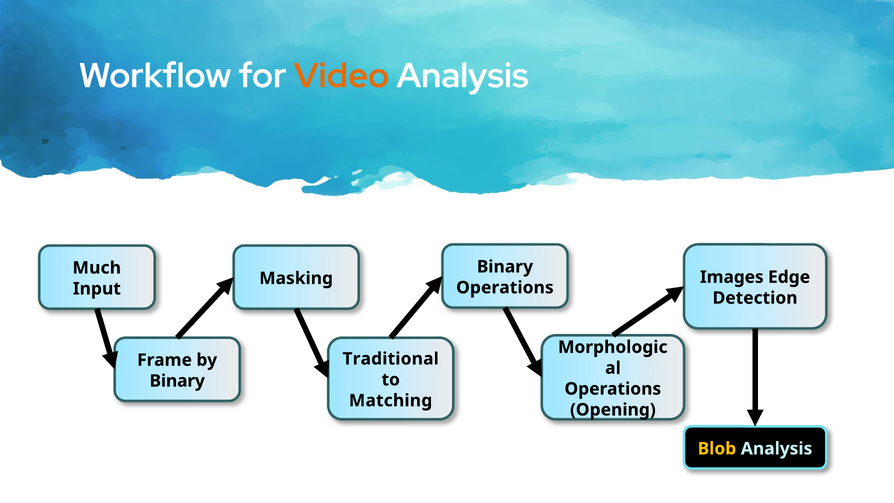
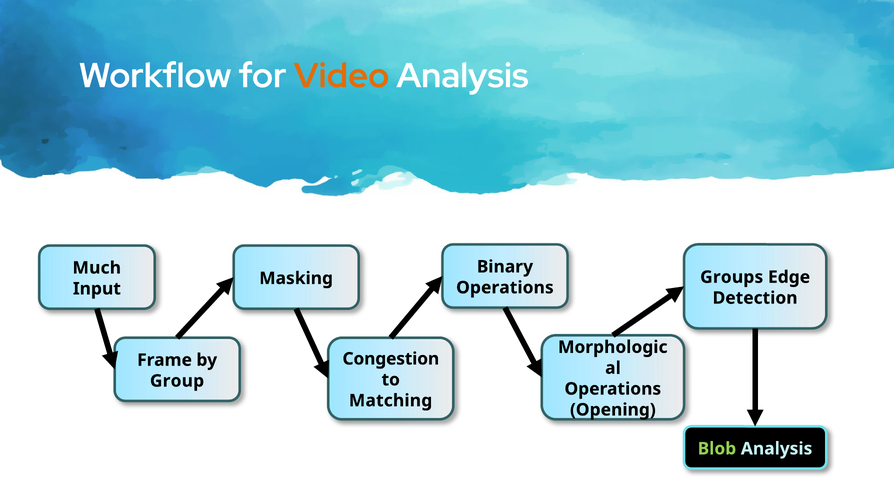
Images: Images -> Groups (732, 277)
Traditional: Traditional -> Congestion (391, 359)
Binary: Binary -> Group (177, 381)
Blob colour: yellow -> light green (717, 449)
